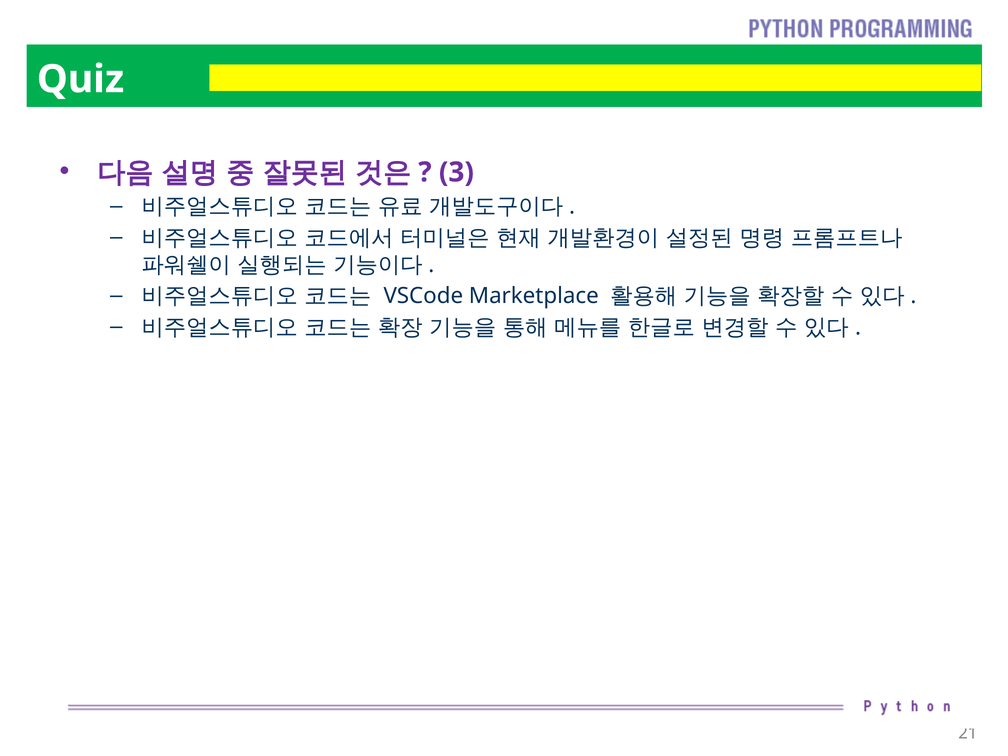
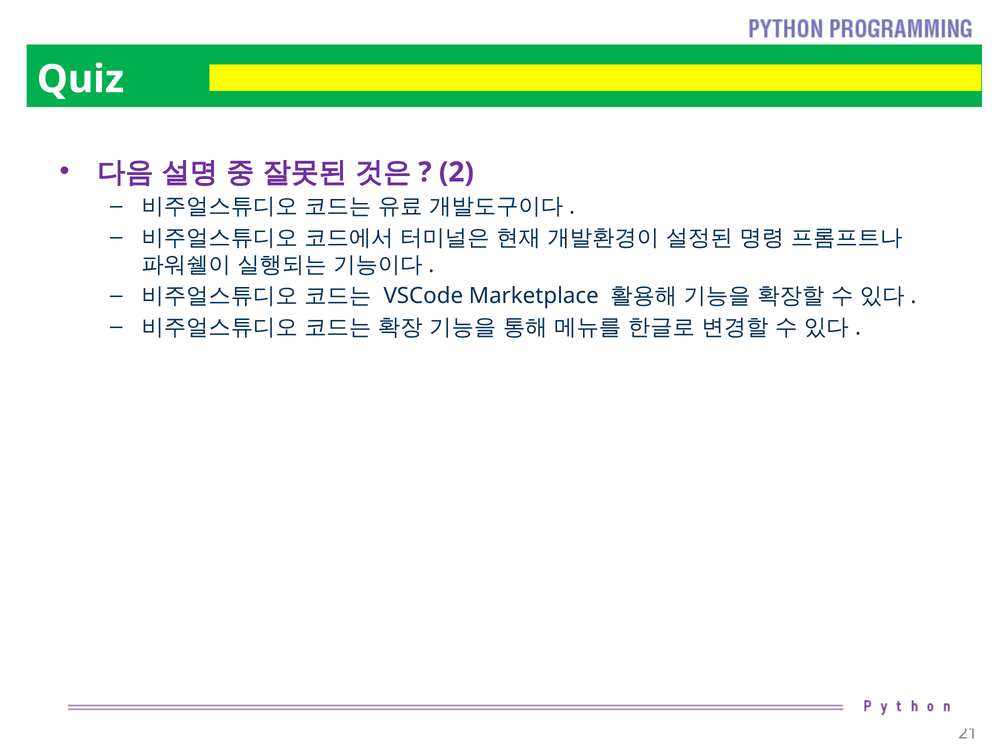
3: 3 -> 2 (456, 172)
